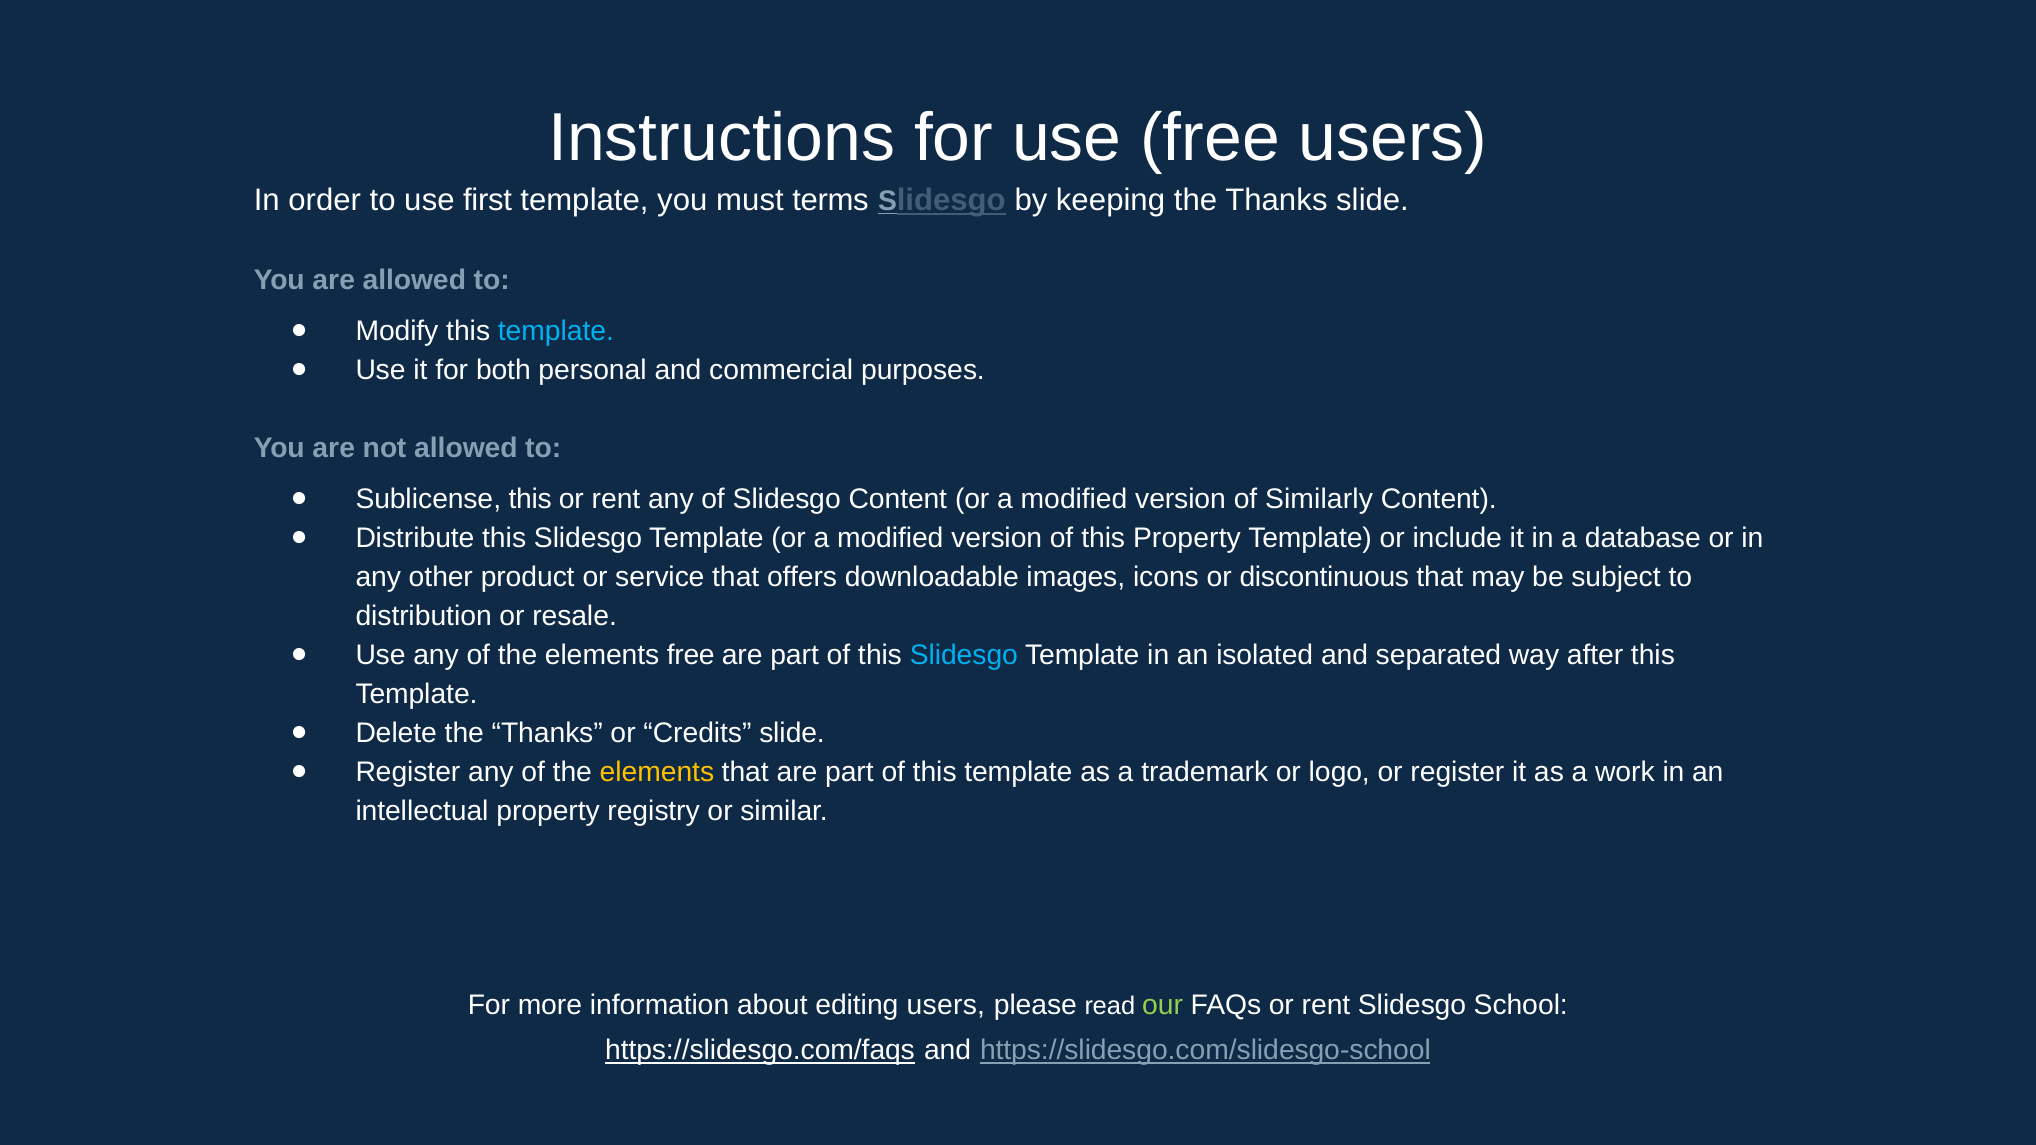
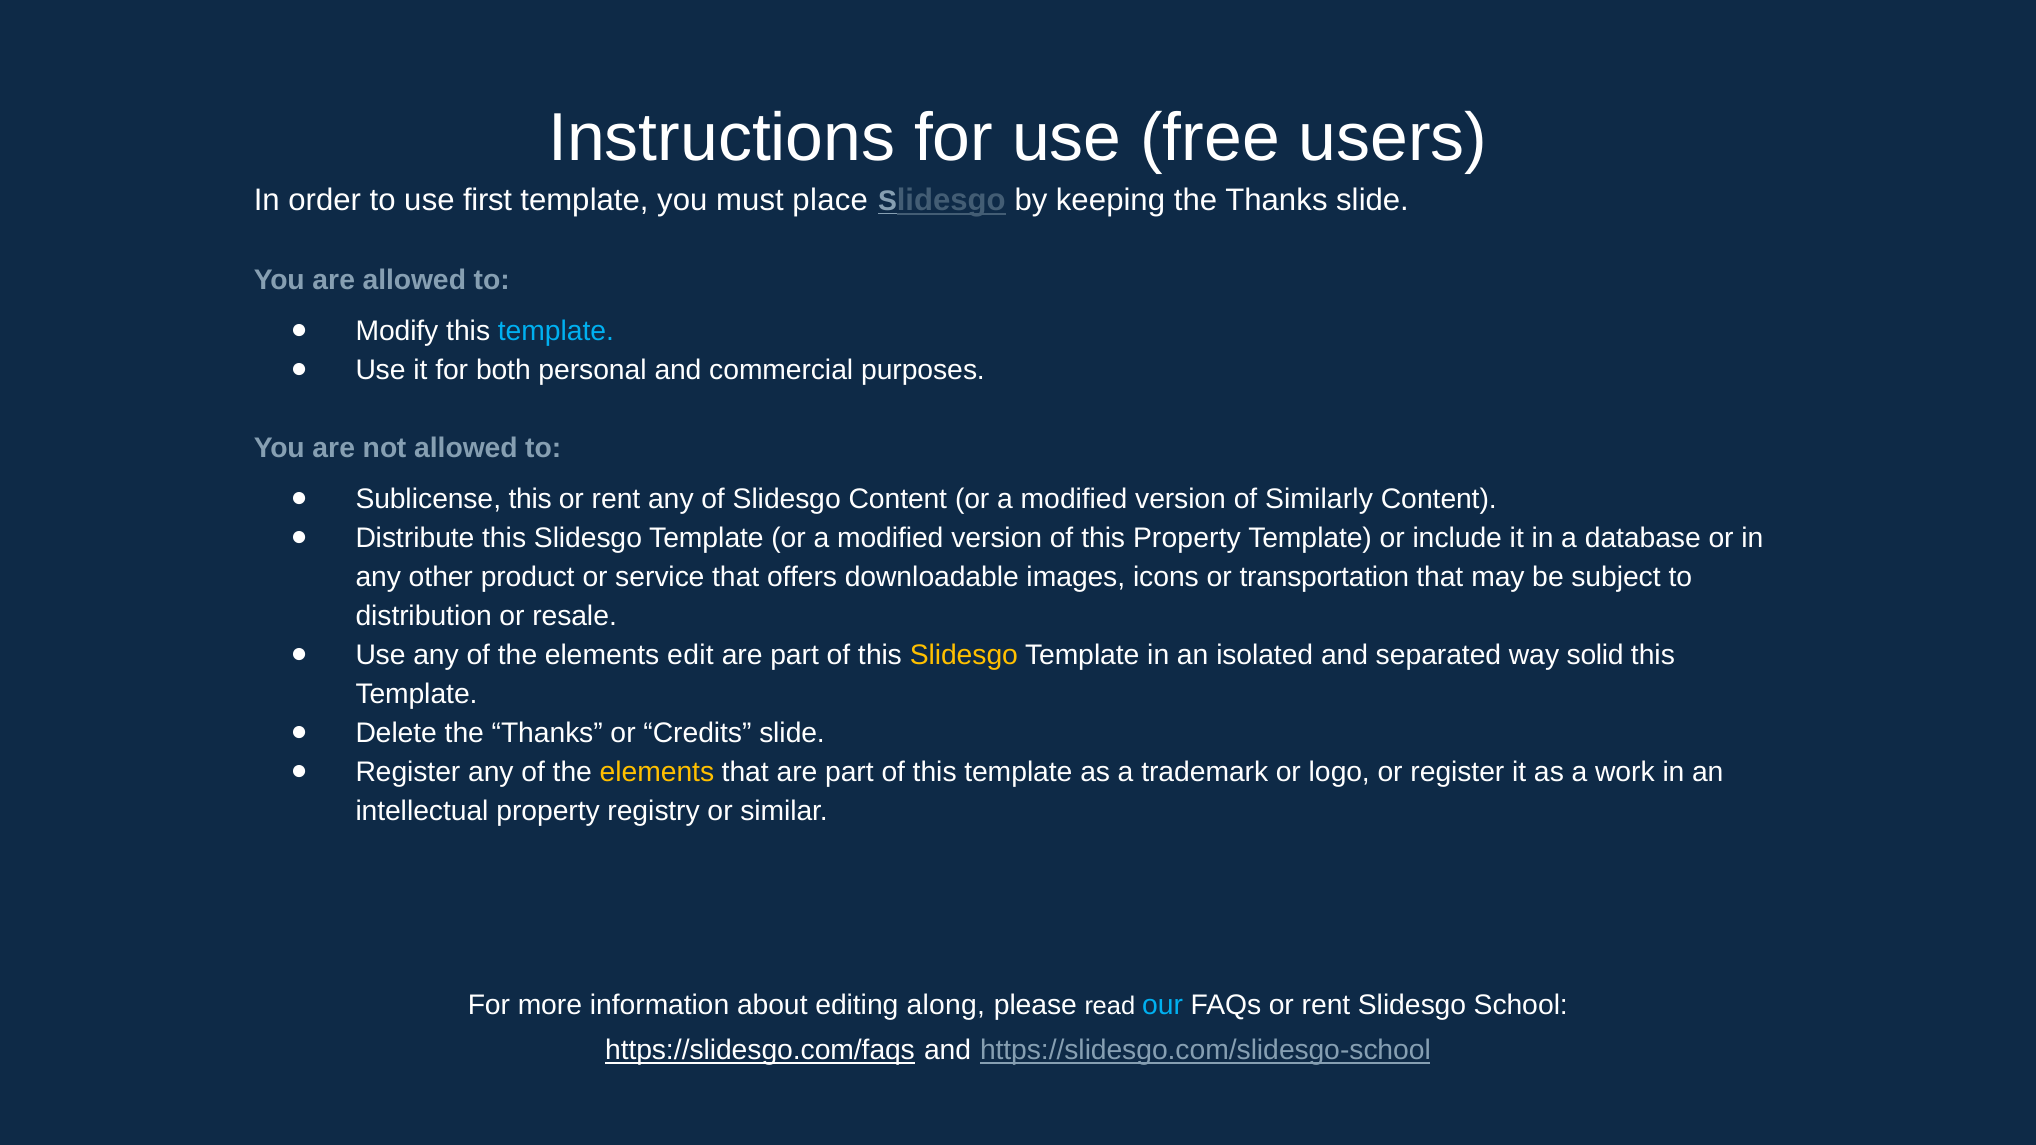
terms: terms -> place (830, 200)
discontinuous: discontinuous -> transportation (1324, 577)
elements free: free -> edit (690, 655)
Slidesgo colour: light blue -> yellow (964, 655)
after: after -> solid (1595, 655)
editing users: users -> along (946, 1005)
our colour: light green -> light blue (1163, 1005)
